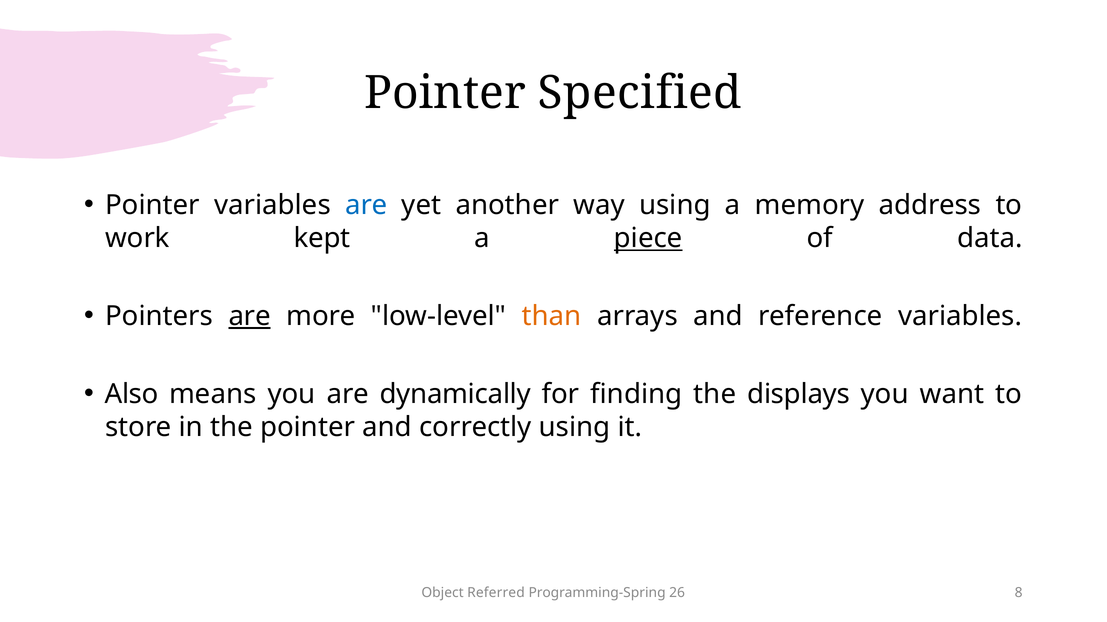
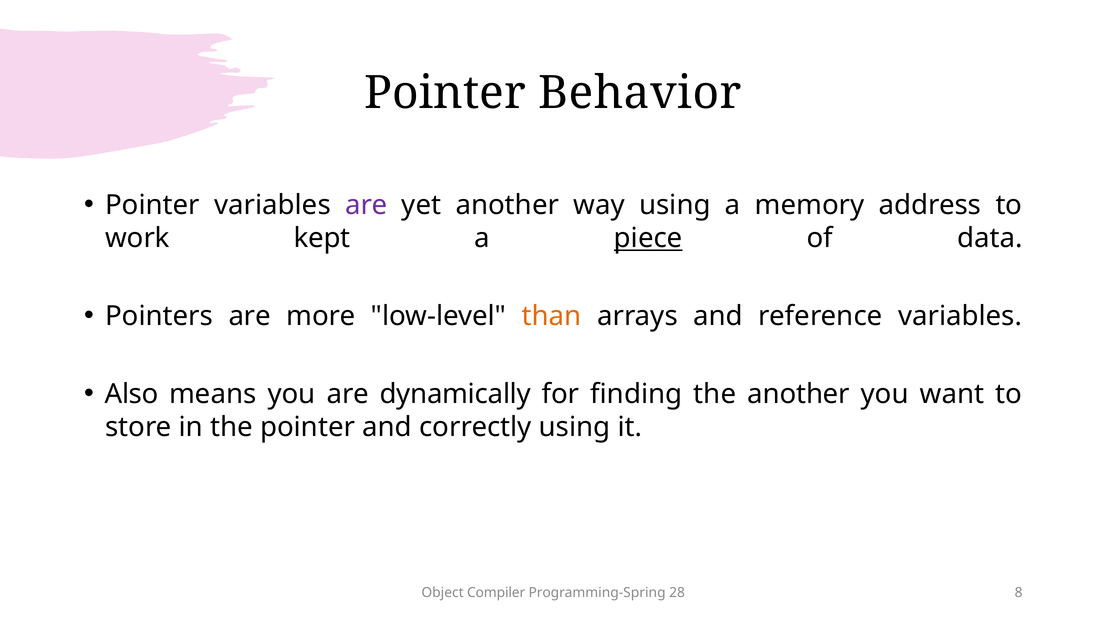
Specified: Specified -> Behavior (640, 93)
are colour: blue -> purple (366, 205)
are underline: present -> none (250, 317)
the displays: displays -> another (799, 394)
Referred: Referred -> Compiler (496, 594)
26: 26 -> 28 (677, 594)
